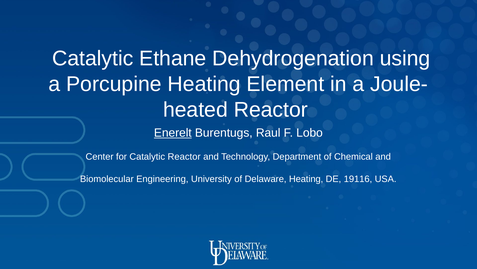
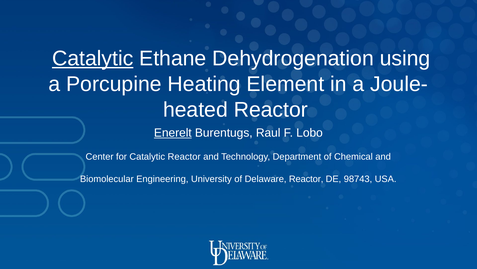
Catalytic underline: none -> present (93, 58)
Delaware Heating: Heating -> Reactor (306, 179)
19116: 19116 -> 98743 (358, 179)
